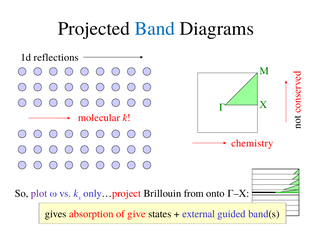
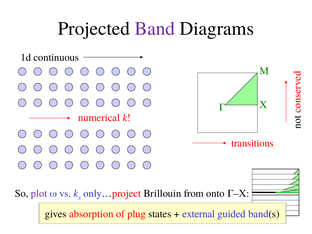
Band colour: blue -> purple (155, 29)
reflections: reflections -> continuous (56, 57)
molecular: molecular -> numerical (99, 118)
chemistry: chemistry -> transitions (252, 143)
give: give -> plug (137, 214)
